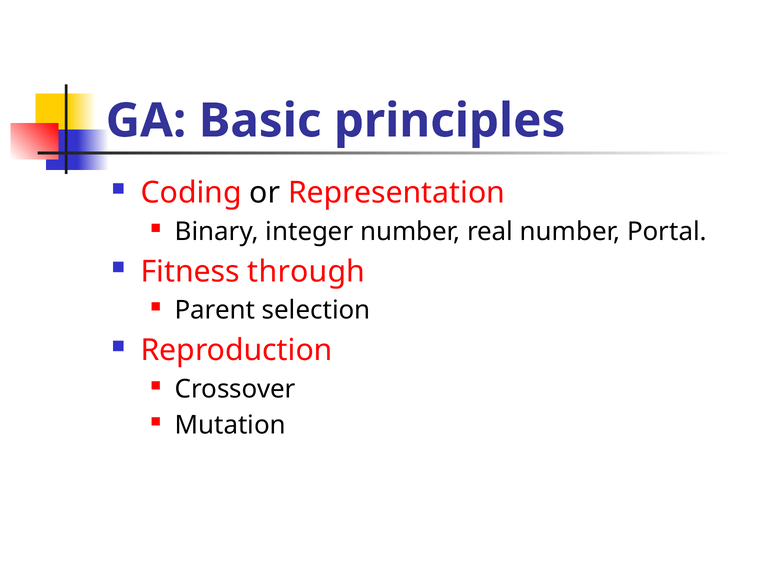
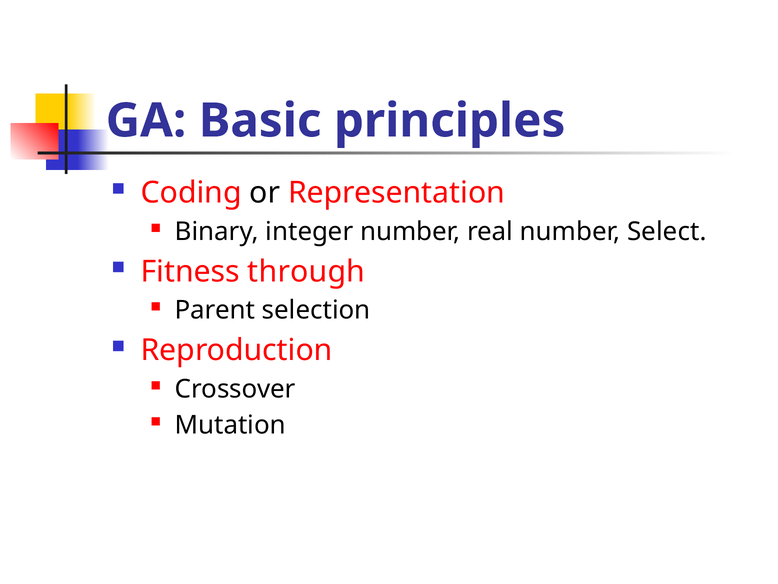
Portal: Portal -> Select (667, 231)
